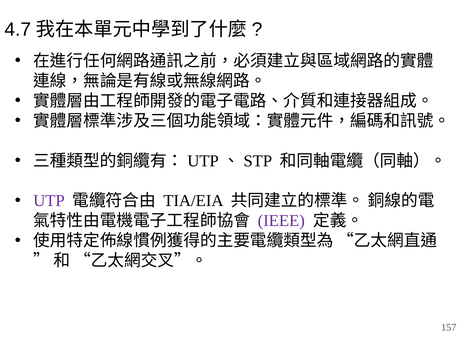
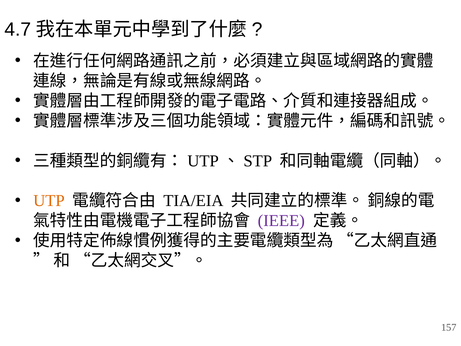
UTP colour: purple -> orange (49, 201)
